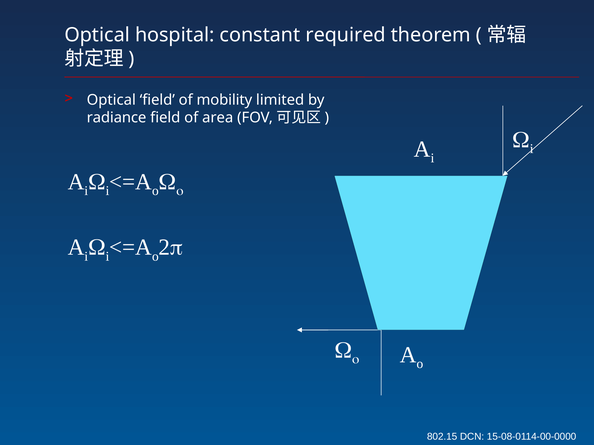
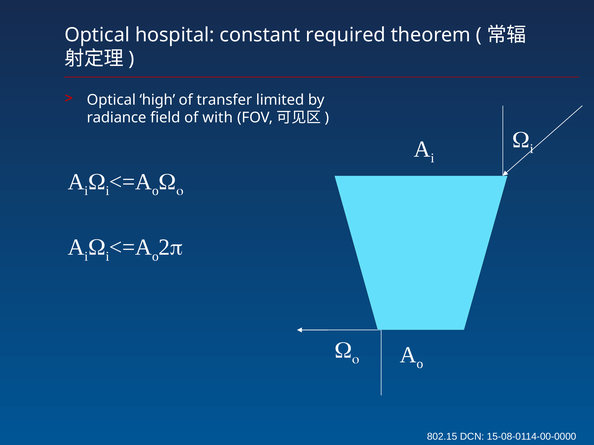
Optical field: field -> high (157, 100)
mobility: mobility -> transfer (224, 100)
area: area -> with (218, 118)
